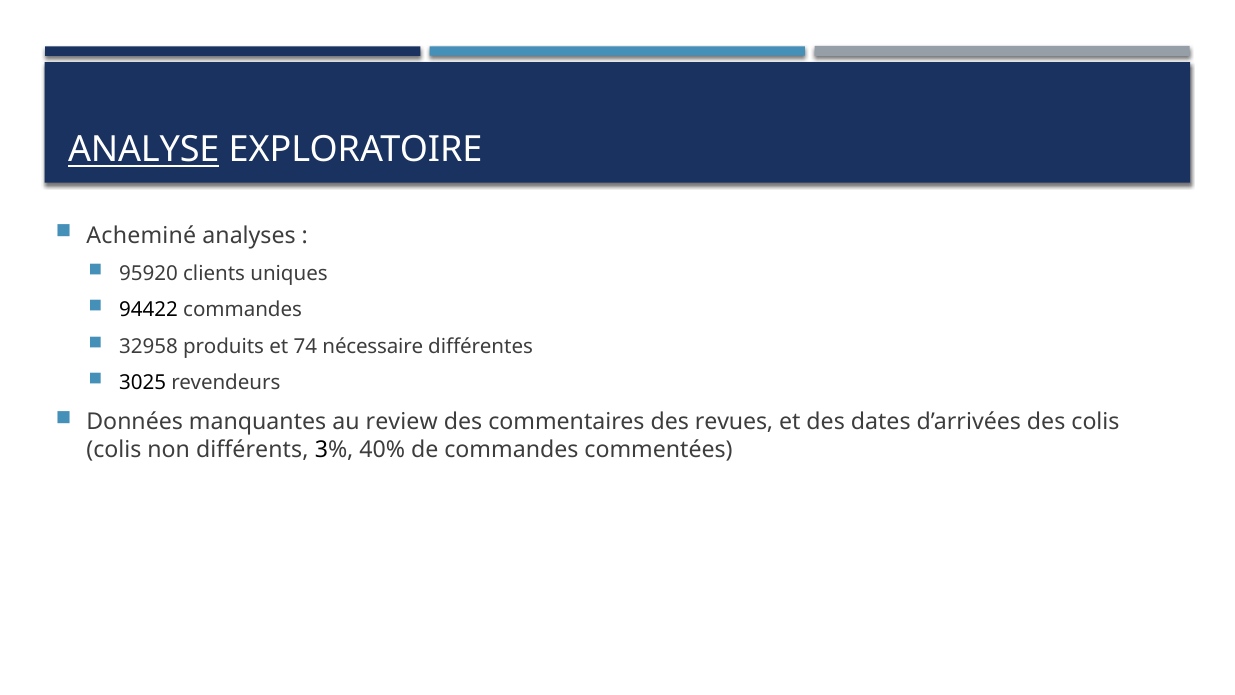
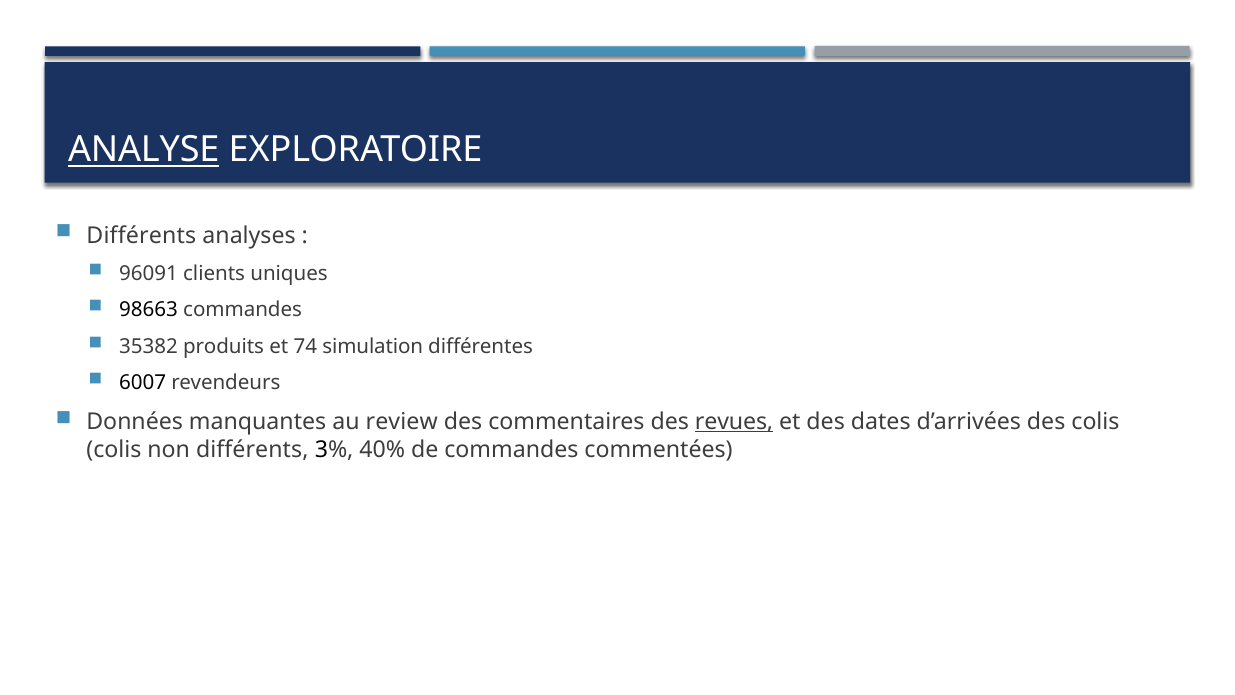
Acheminé: Acheminé -> Différents (141, 235)
95920: 95920 -> 96091 (149, 273)
94422: 94422 -> 98663 (149, 310)
32958: 32958 -> 35382 (149, 346)
nécessaire: nécessaire -> simulation (373, 346)
3025: 3025 -> 6007 (143, 383)
revues underline: none -> present (734, 421)
